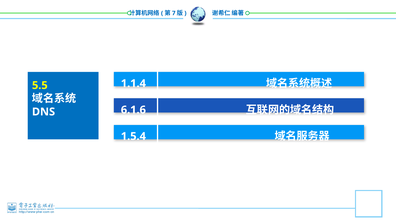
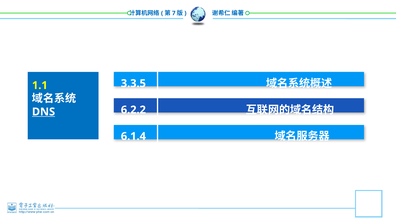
1.1.4: 1.1.4 -> 3.3.5 (133, 83)
5.5: 5.5 -> 1.1 (40, 85)
6.1.6: 6.1.6 -> 6.2.2 (133, 110)
DNS underline: none -> present (44, 112)
1.5.4: 1.5.4 -> 6.1.4 (133, 136)
